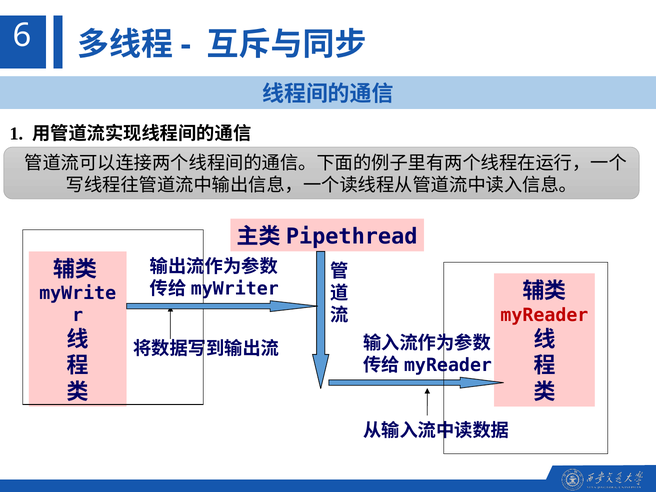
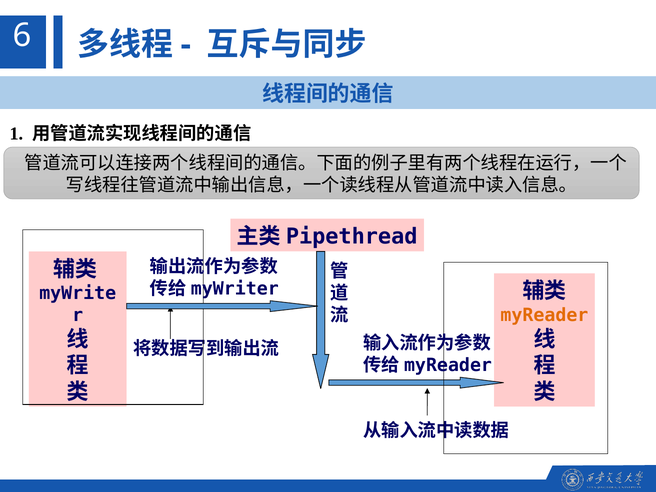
myReader colour: red -> orange (544, 315)
